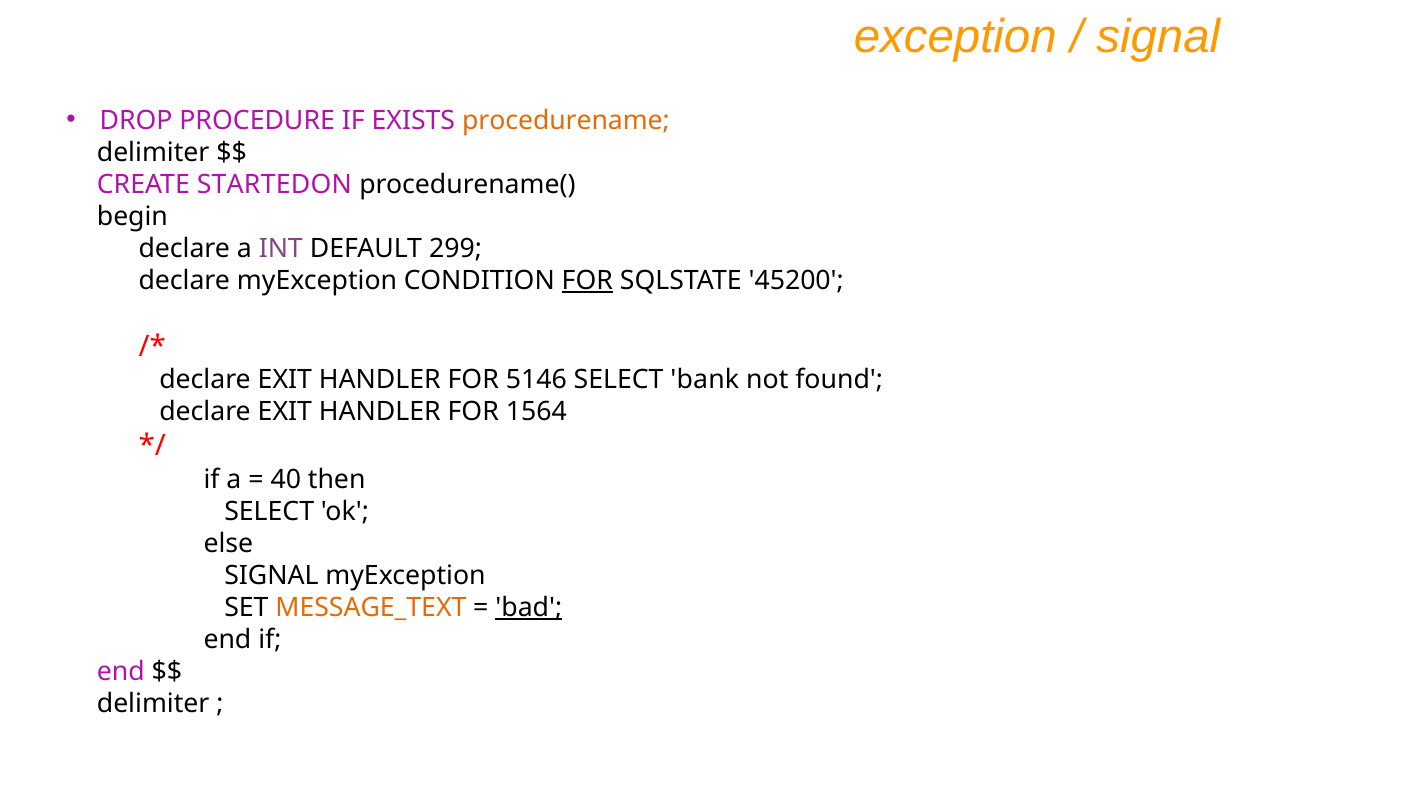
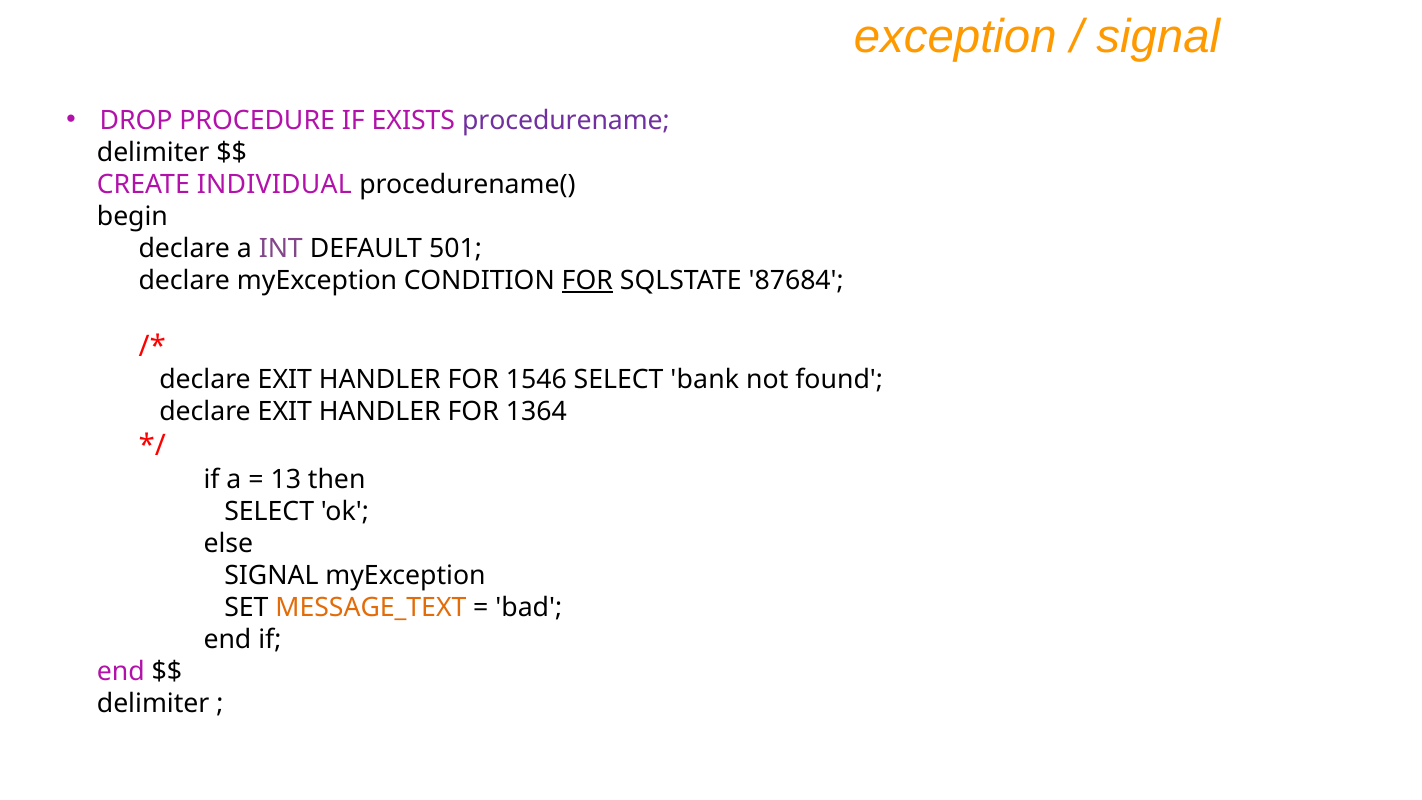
procedurename colour: orange -> purple (566, 120)
STARTEDON: STARTEDON -> INDIVIDUAL (274, 184)
299: 299 -> 501 (456, 248)
45200: 45200 -> 87684 (796, 280)
5146: 5146 -> 1546 (536, 380)
1564: 1564 -> 1364 (536, 412)
40: 40 -> 13 (286, 480)
bad underline: present -> none (529, 608)
